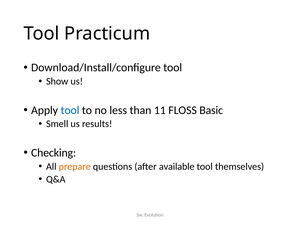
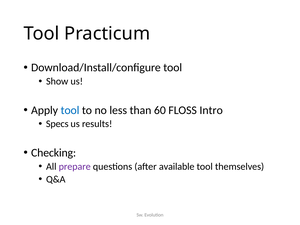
11: 11 -> 60 (160, 110)
Basic: Basic -> Intro (211, 110)
Smell: Smell -> Specs (57, 124)
prepare colour: orange -> purple (75, 166)
